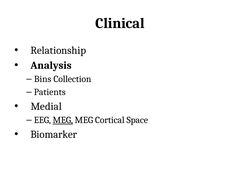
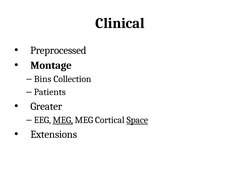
Relationship: Relationship -> Preprocessed (58, 50)
Analysis: Analysis -> Montage (51, 65)
Medial: Medial -> Greater (46, 106)
Space underline: none -> present (137, 120)
Biomarker: Biomarker -> Extensions (54, 134)
